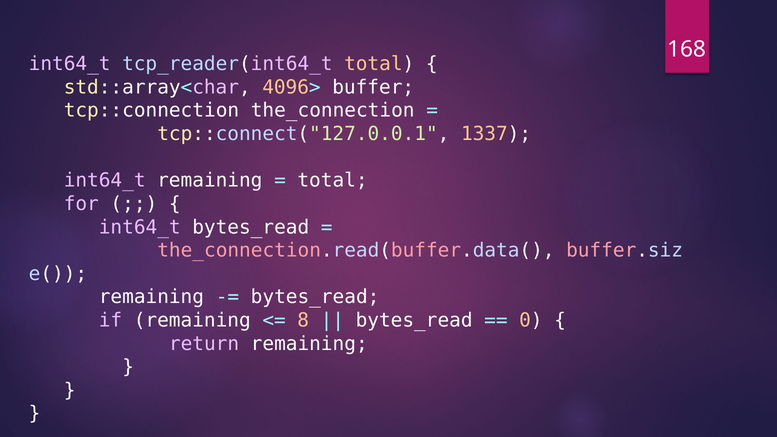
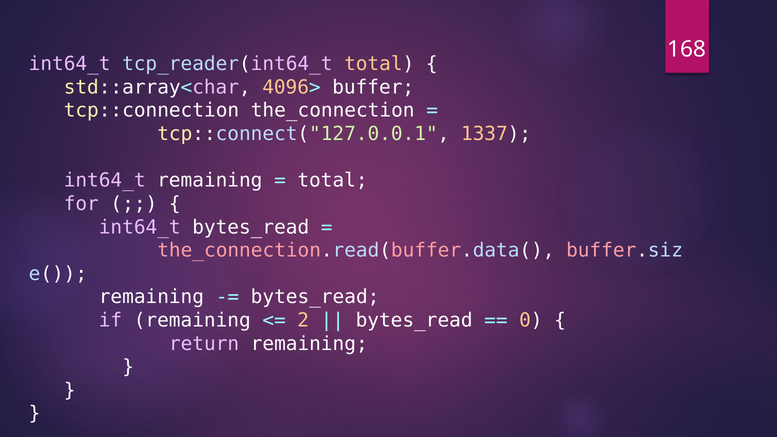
8: 8 -> 2 (303, 320)
